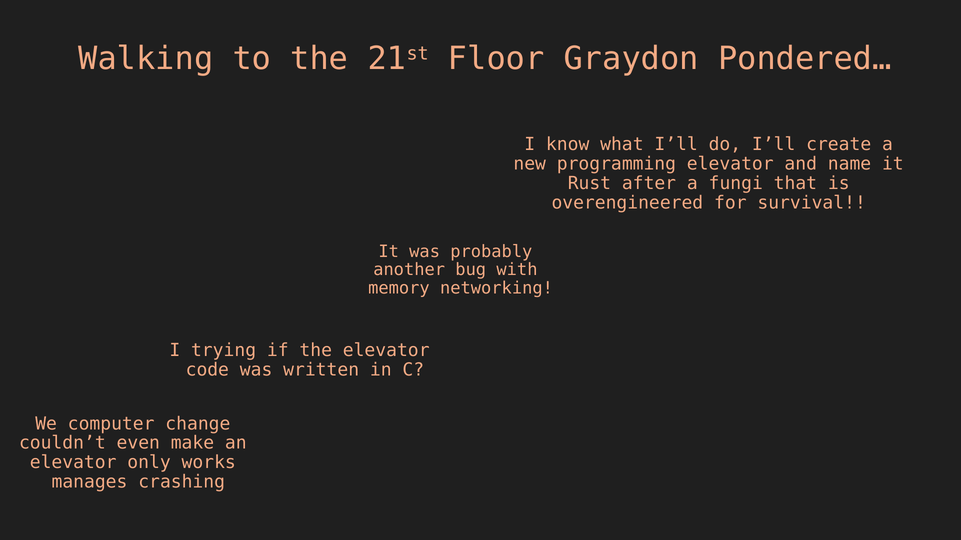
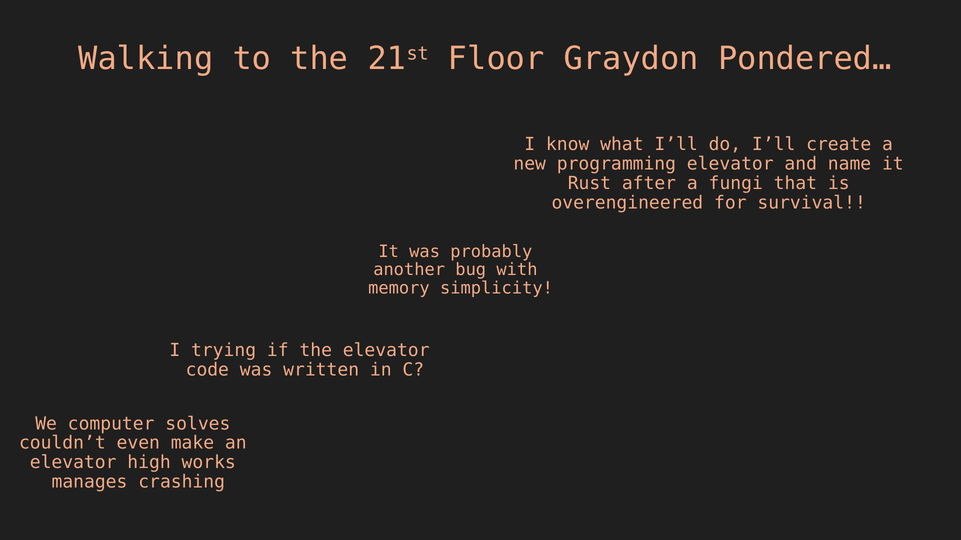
networking: networking -> simplicity (496, 289)
change: change -> solves (198, 424)
only: only -> high (149, 463)
